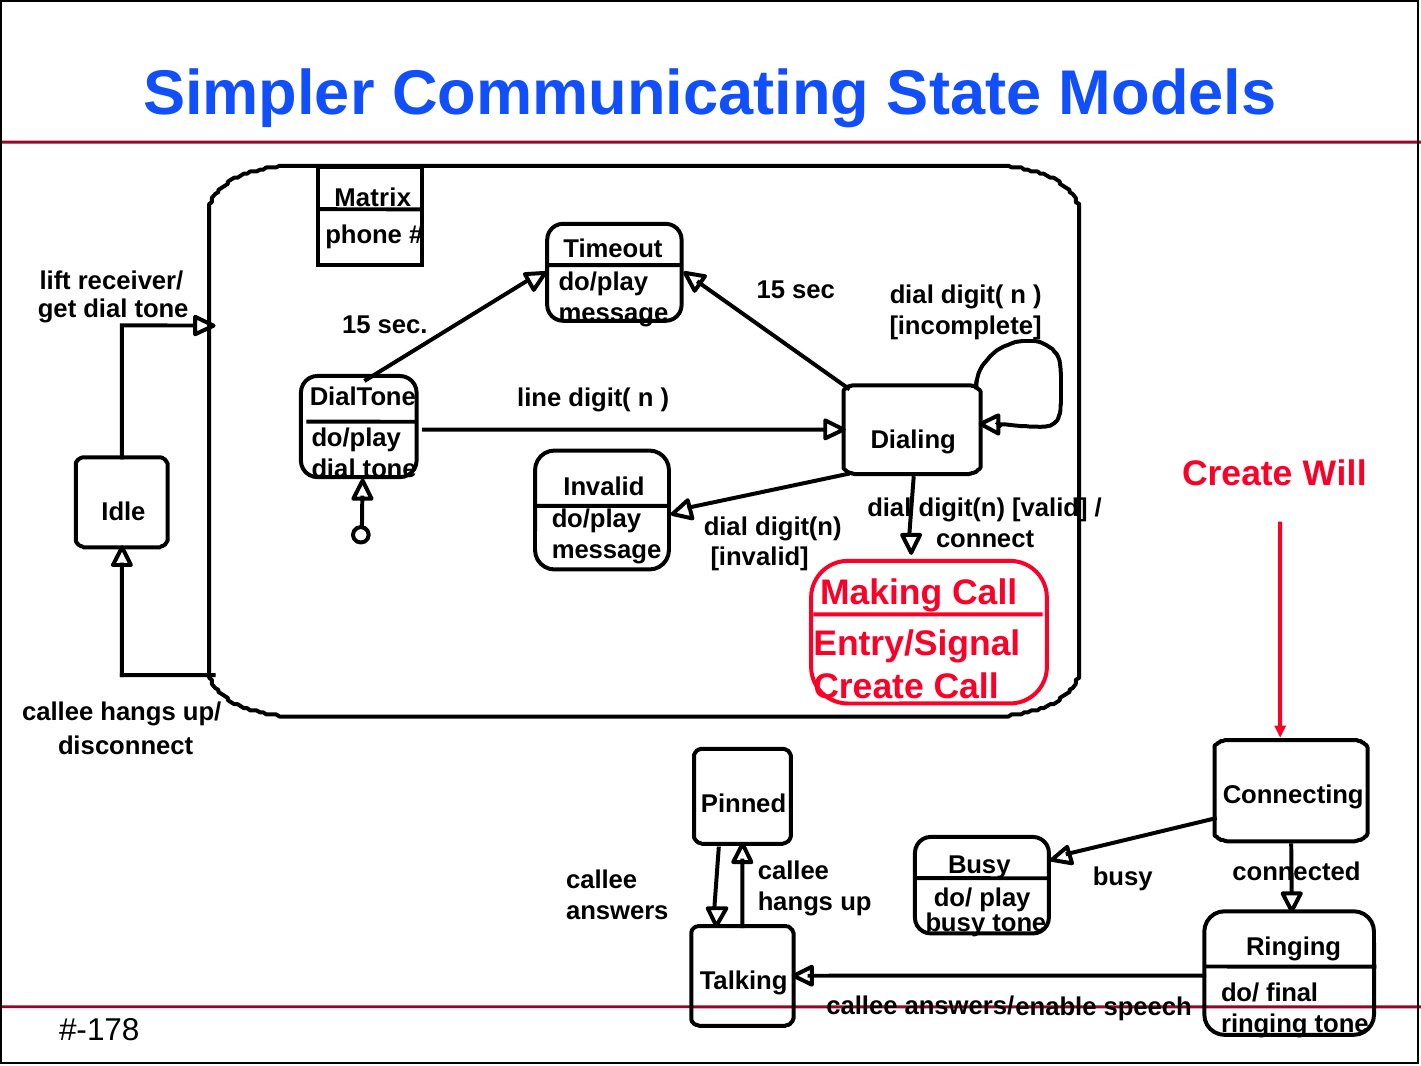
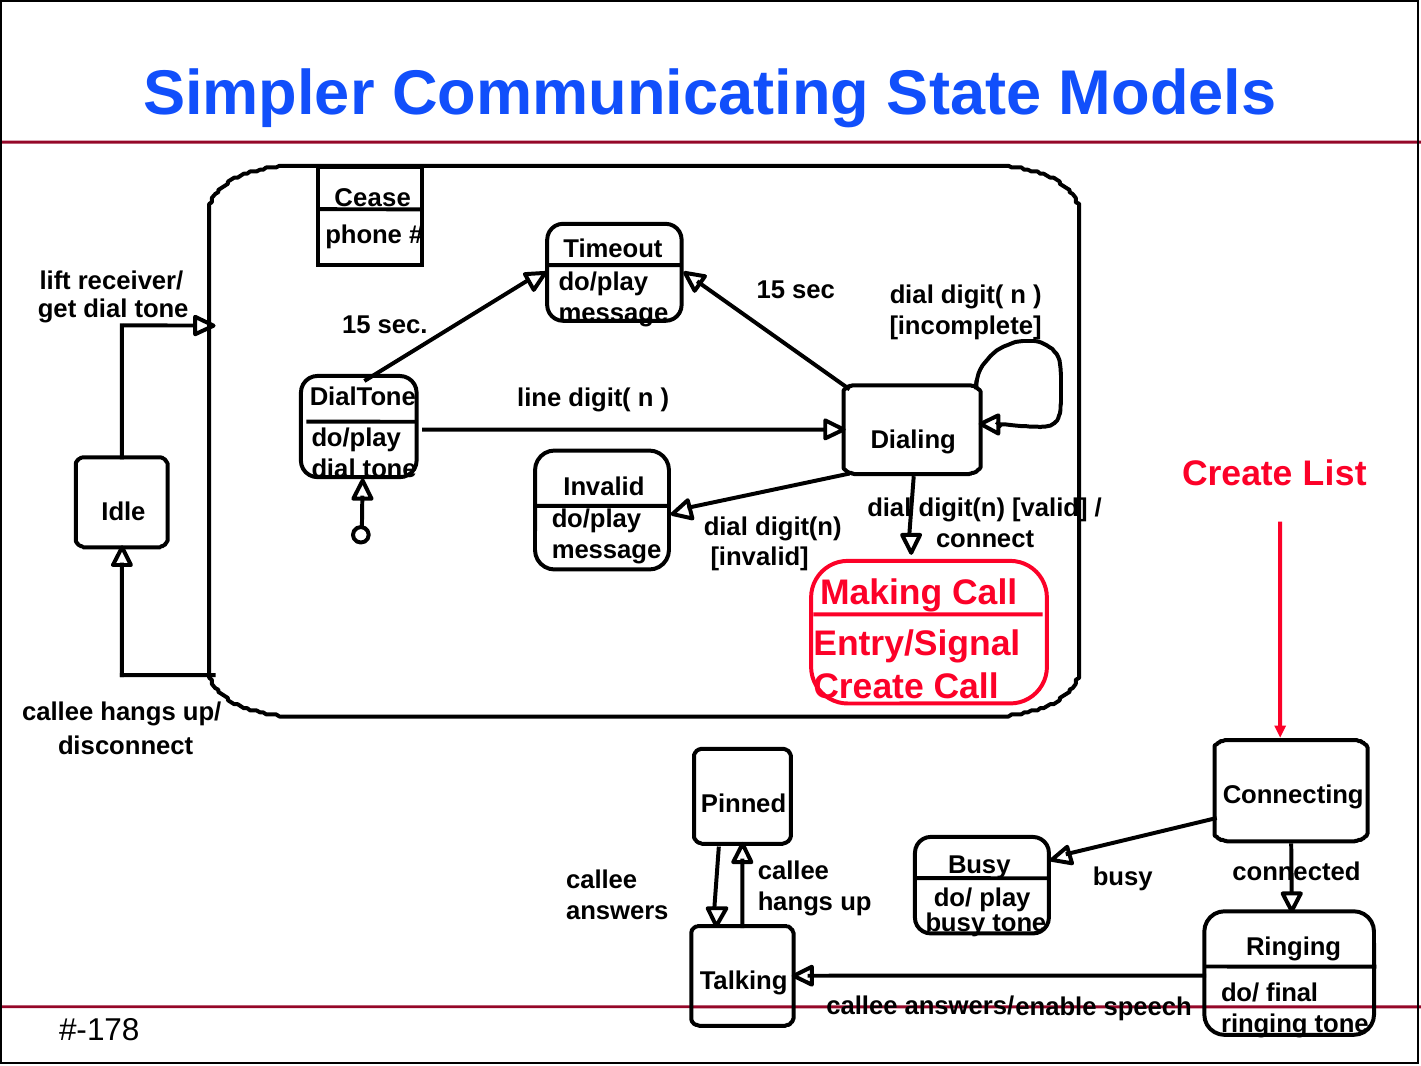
Matrix: Matrix -> Cease (373, 198)
Will: Will -> List (1335, 473)
